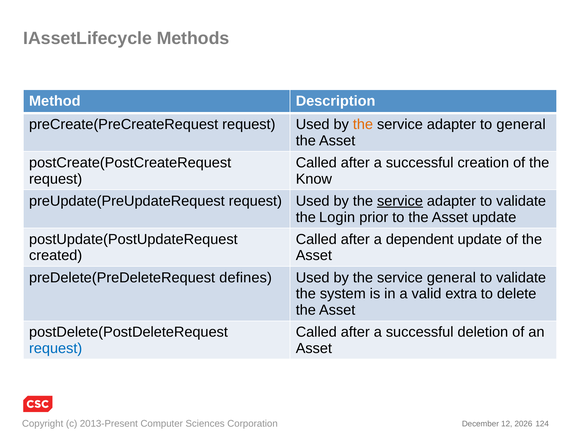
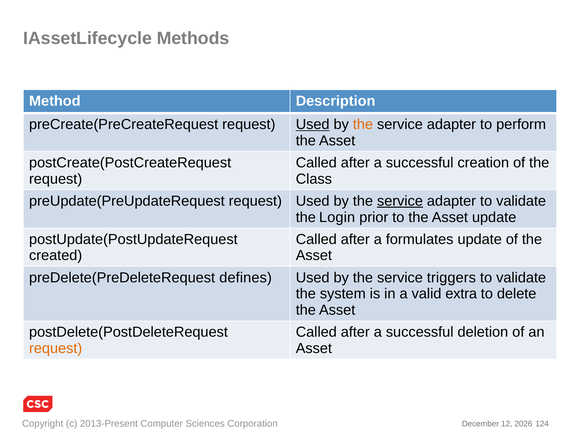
Used underline: none -> present (313, 124)
to general: general -> perform (521, 124)
Know: Know -> Class (314, 179)
dependent: dependent -> formulates (420, 239)
service general: general -> triggers (451, 278)
request colour: blue -> orange (56, 348)
